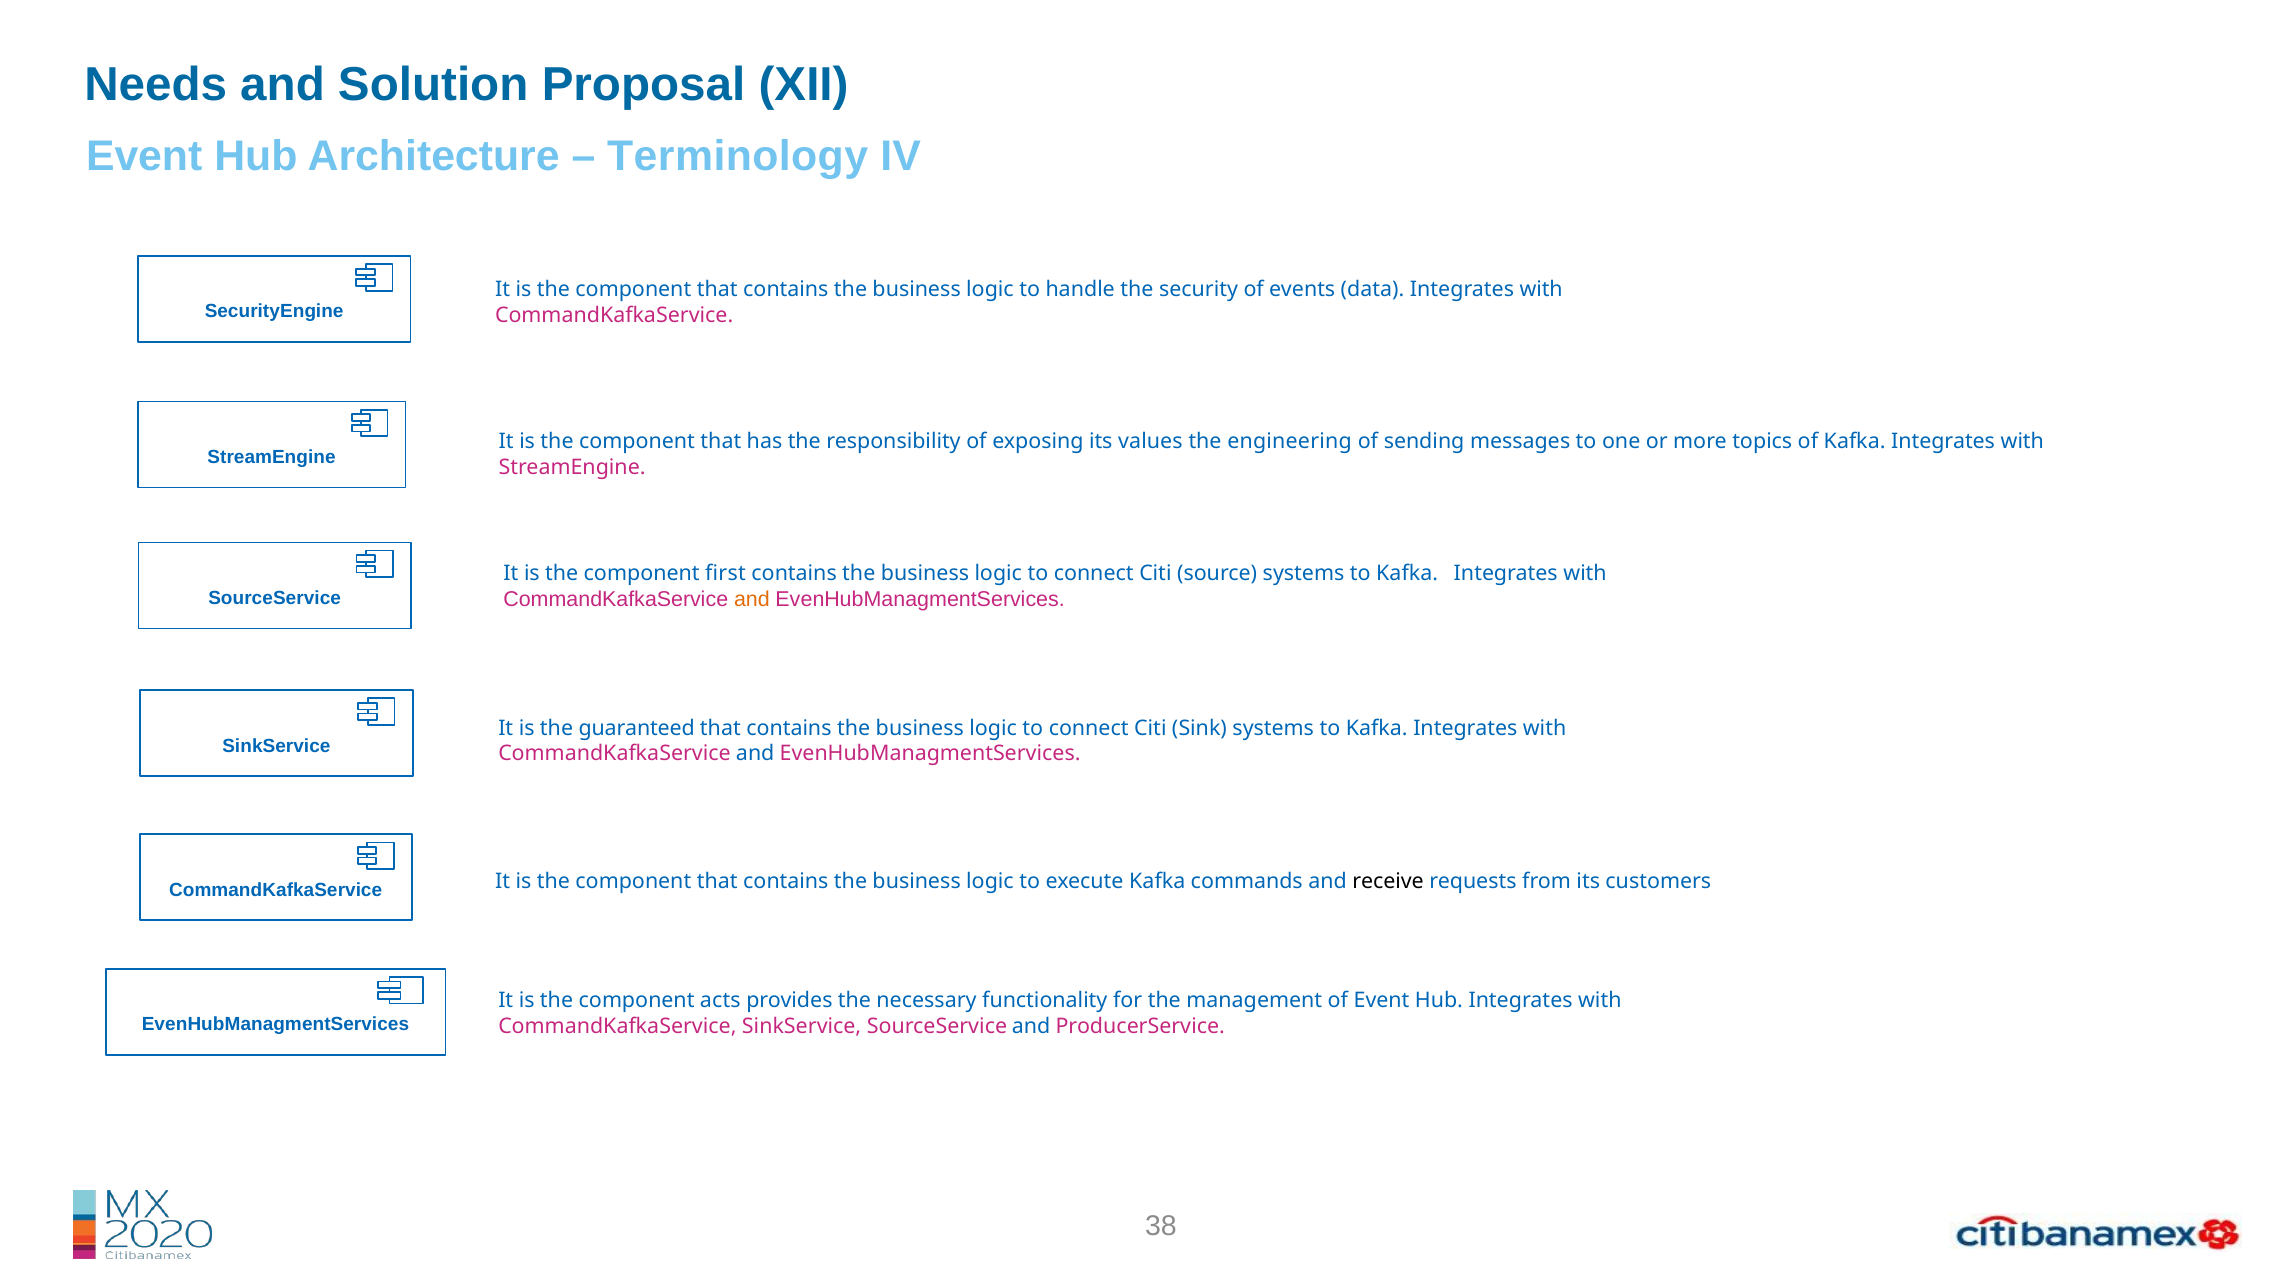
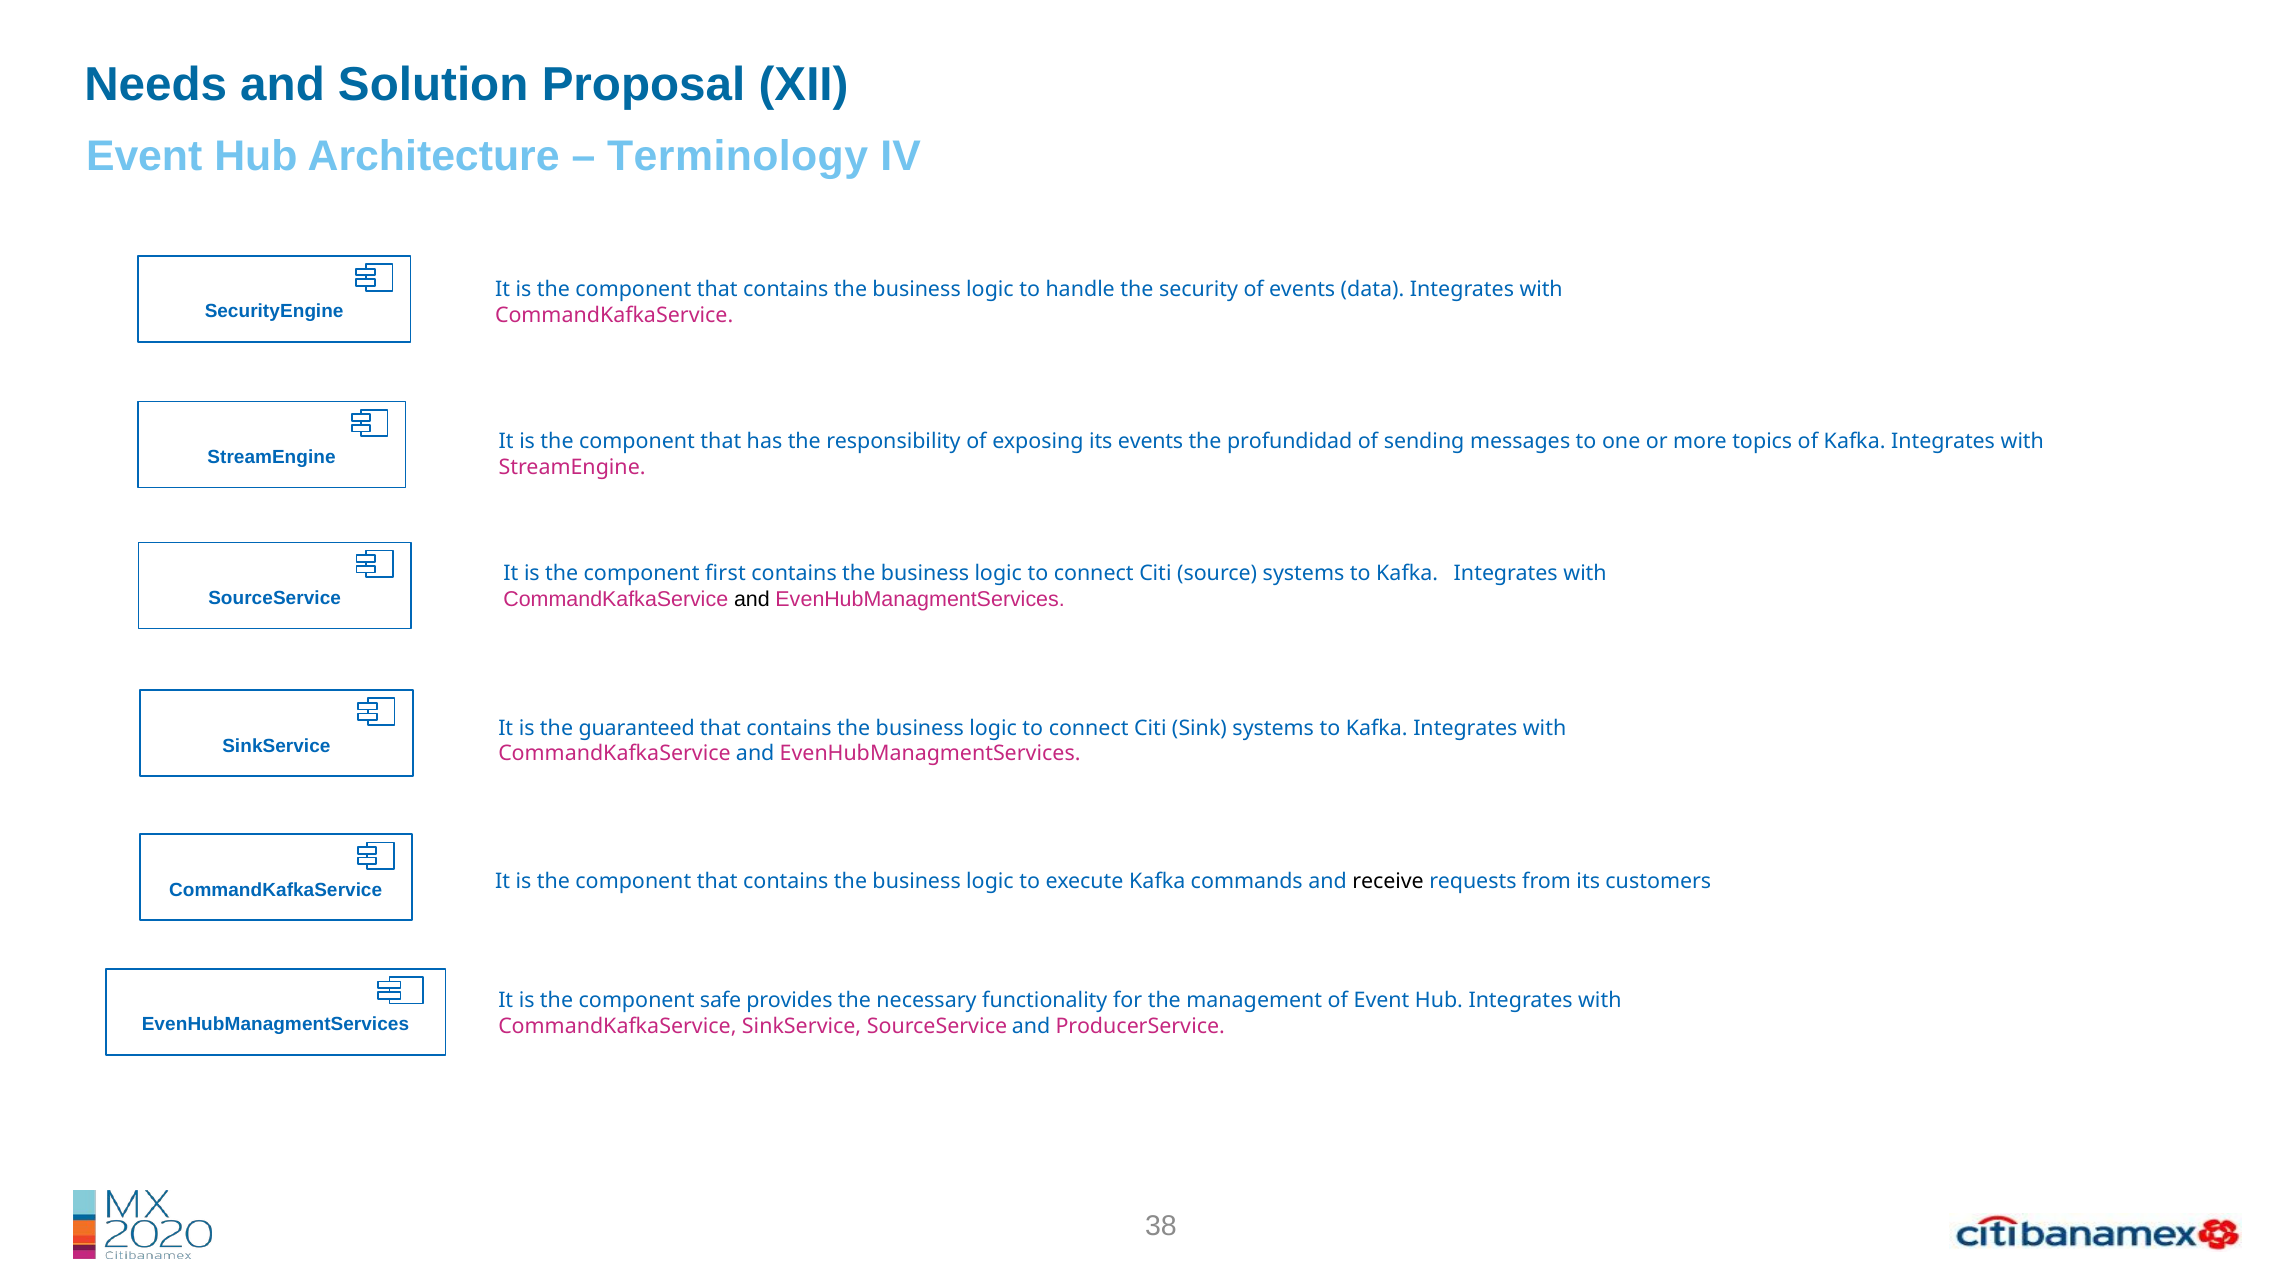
its values: values -> events (1151, 442)
engineering: engineering -> profundidad (1290, 442)
and colour: orange -> black (752, 599)
acts: acts -> safe (721, 1001)
